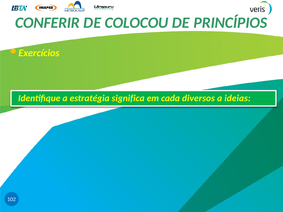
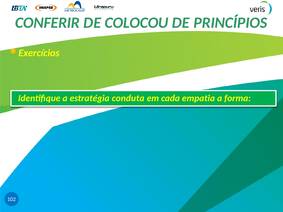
significa: significa -> conduta (128, 98)
diversos: diversos -> empatia (198, 98)
ideias: ideias -> forma (238, 98)
